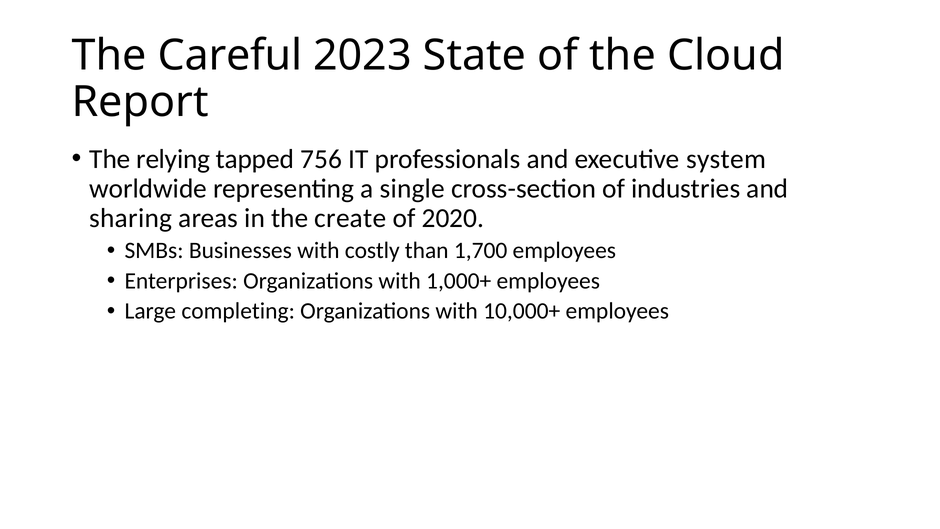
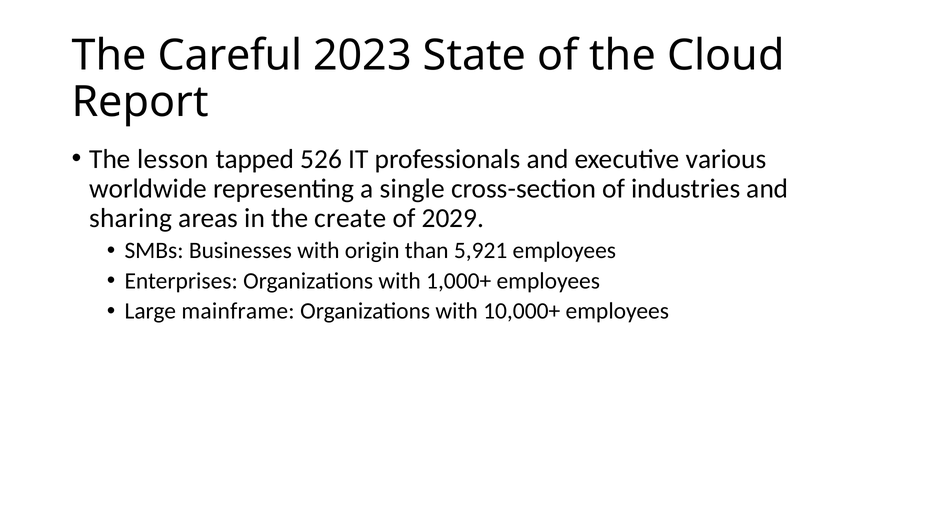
relying: relying -> lesson (173, 159)
756: 756 -> 526 (321, 159)
system: system -> various (726, 159)
2020: 2020 -> 2029 (453, 218)
costly: costly -> origin (372, 251)
1,700: 1,700 -> 5,921 (481, 251)
completing: completing -> mainframe (238, 311)
